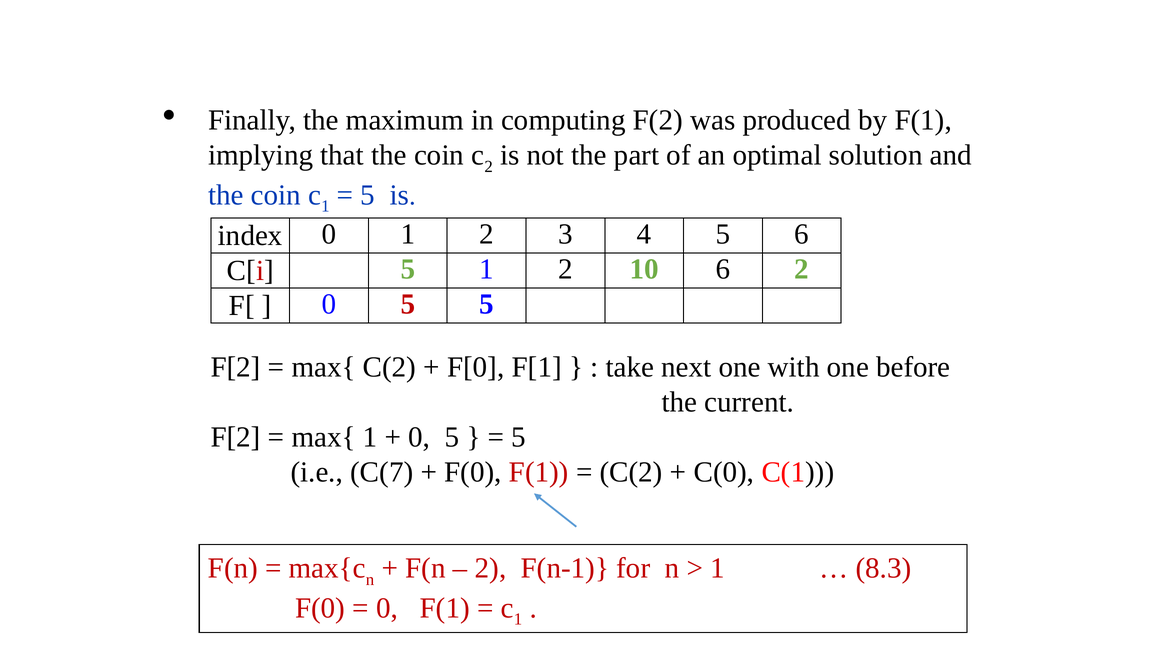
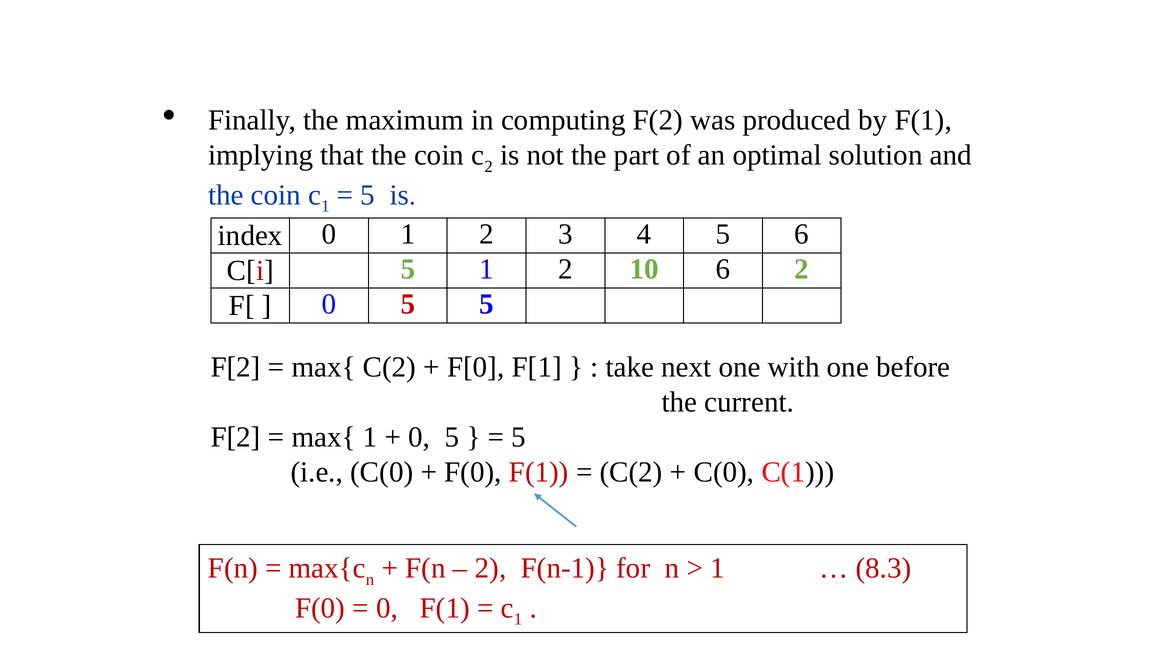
i.e C(7: C(7 -> C(0 (382, 472)
